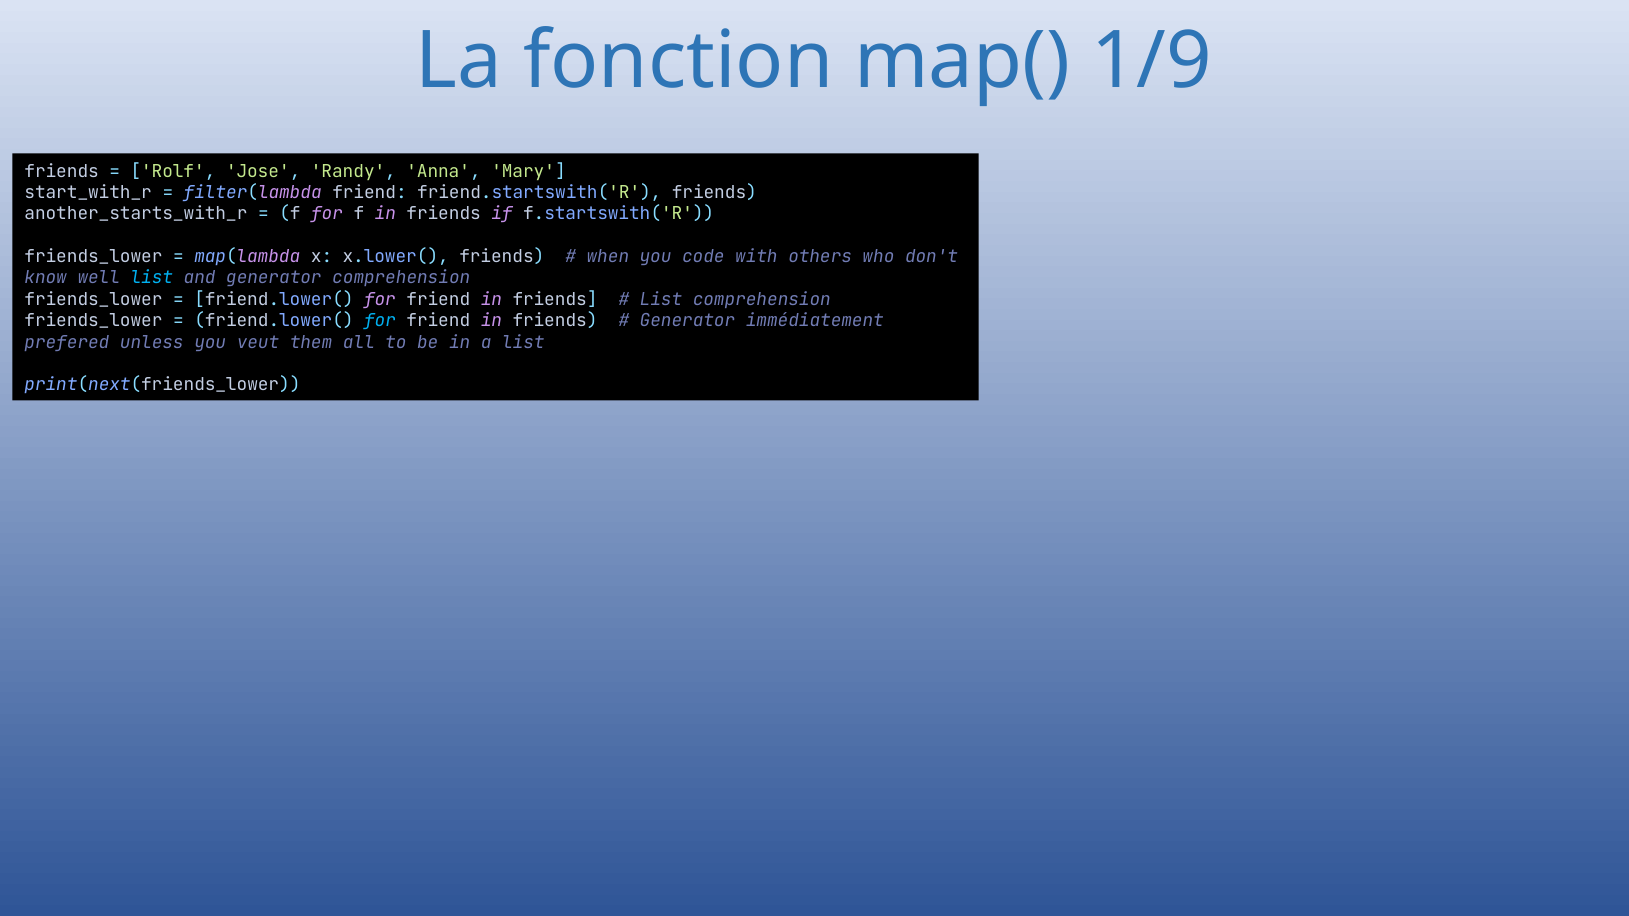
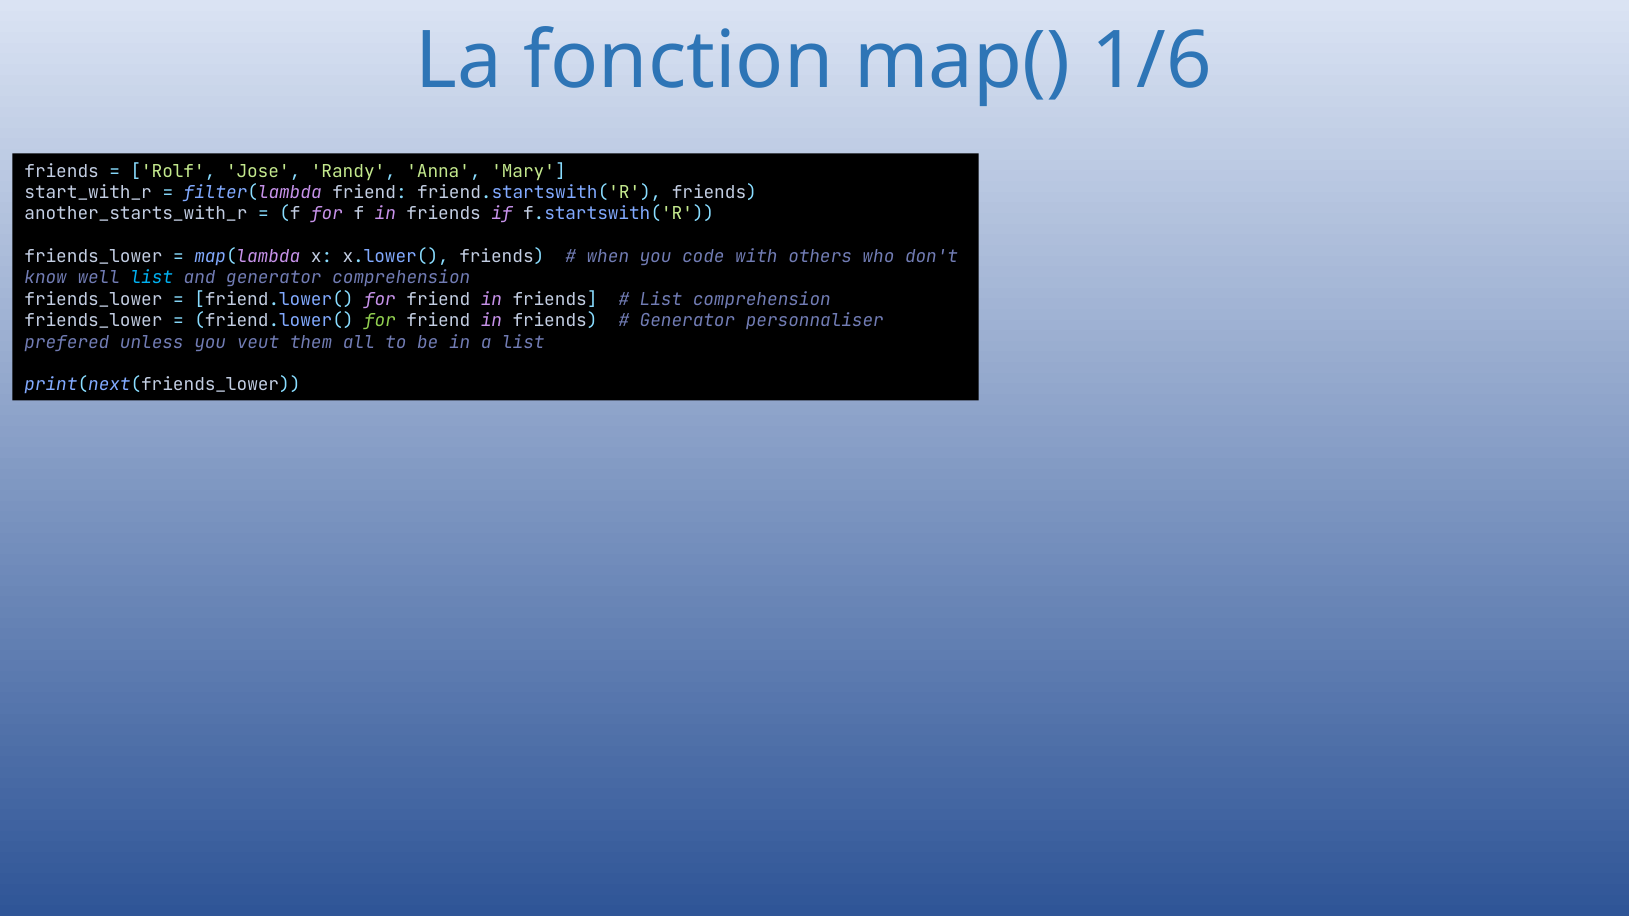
1/9: 1/9 -> 1/6 (1151, 61)
for colour: light blue -> light green (380, 321)
immédiatement: immédiatement -> personnaliser (815, 321)
